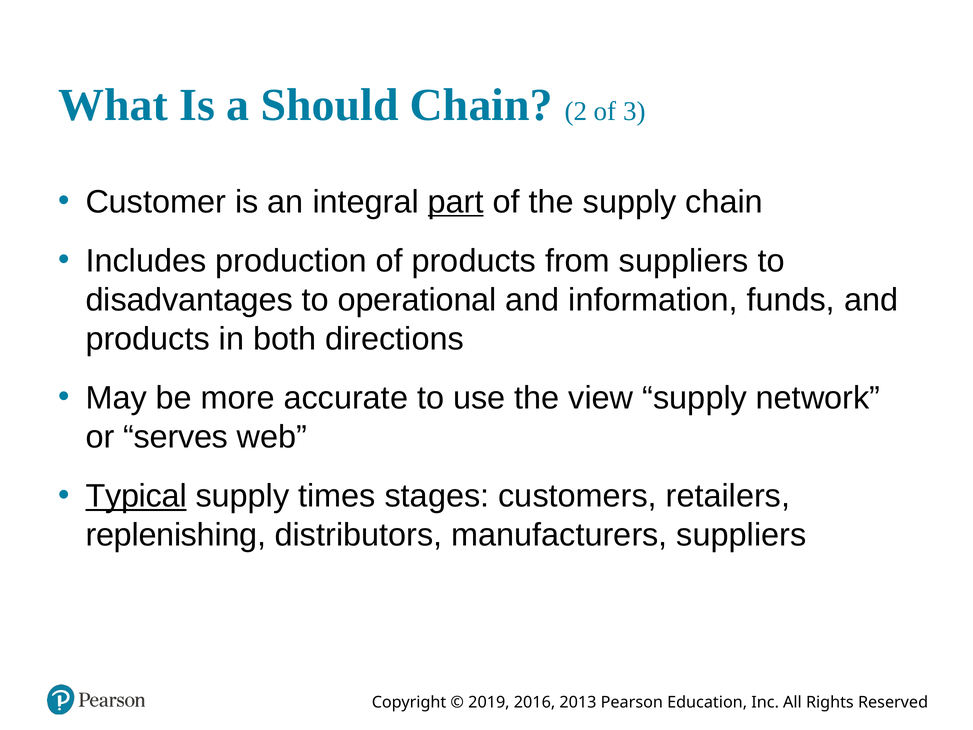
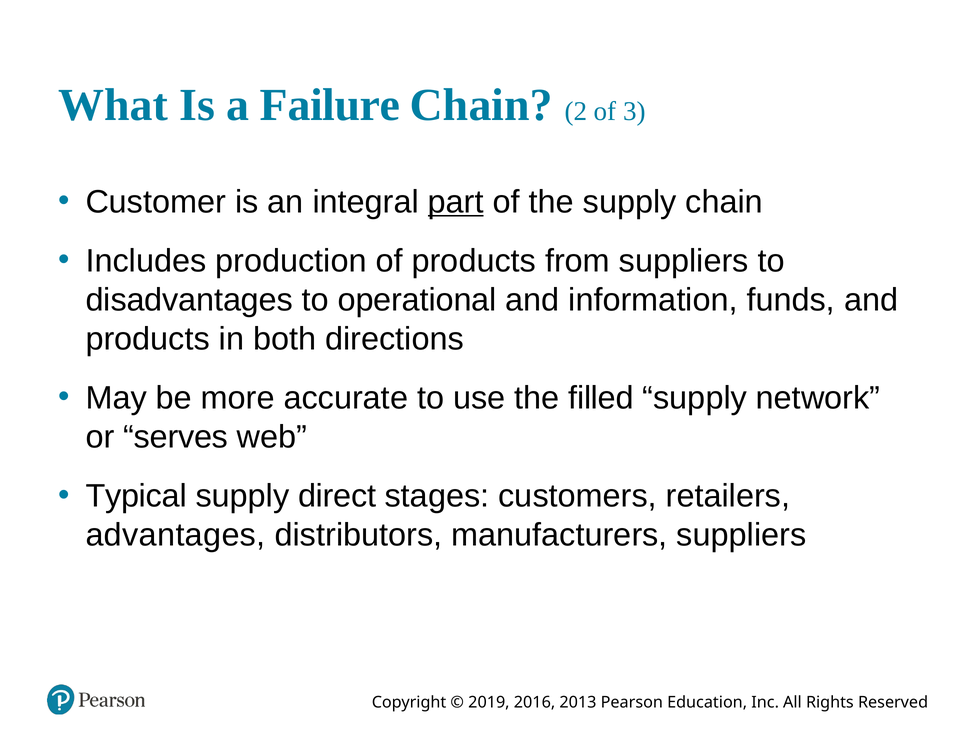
Should: Should -> Failure (330, 105)
view: view -> filled (601, 398)
Typical underline: present -> none (136, 496)
times: times -> direct (337, 496)
replenishing: replenishing -> advantages (176, 535)
